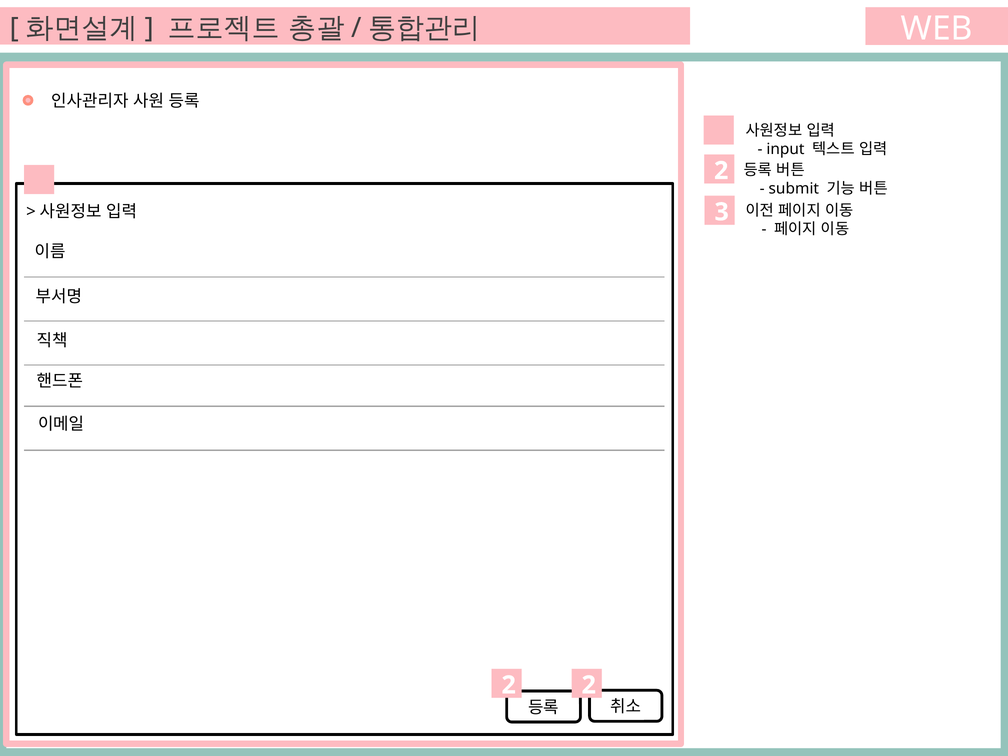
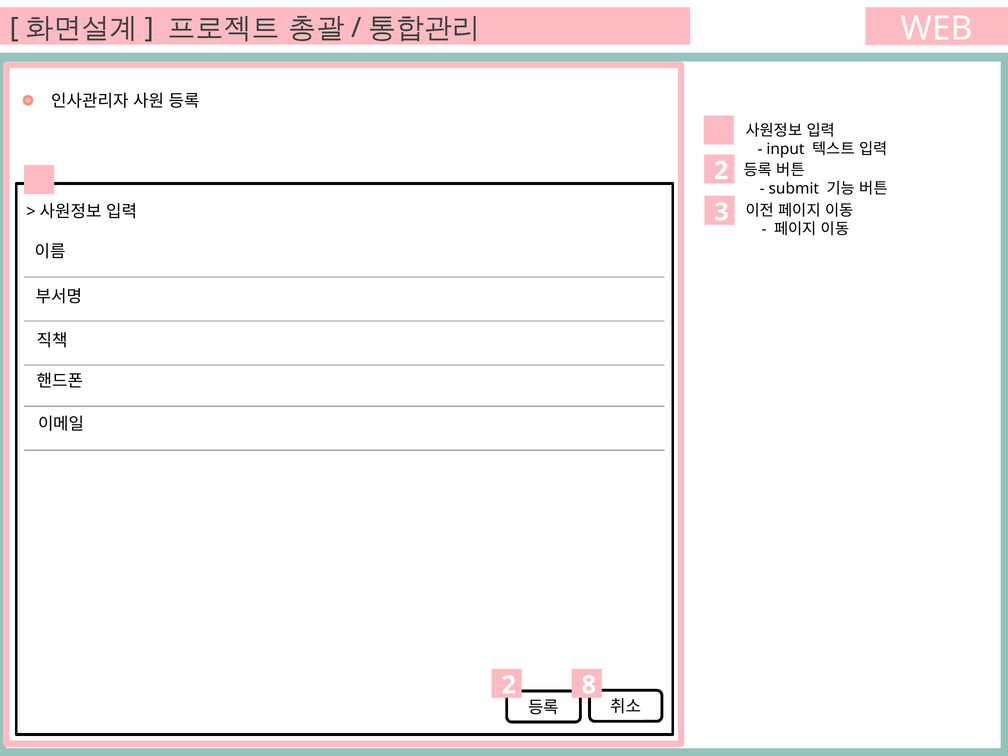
2 2: 2 -> 8 (589, 685)
